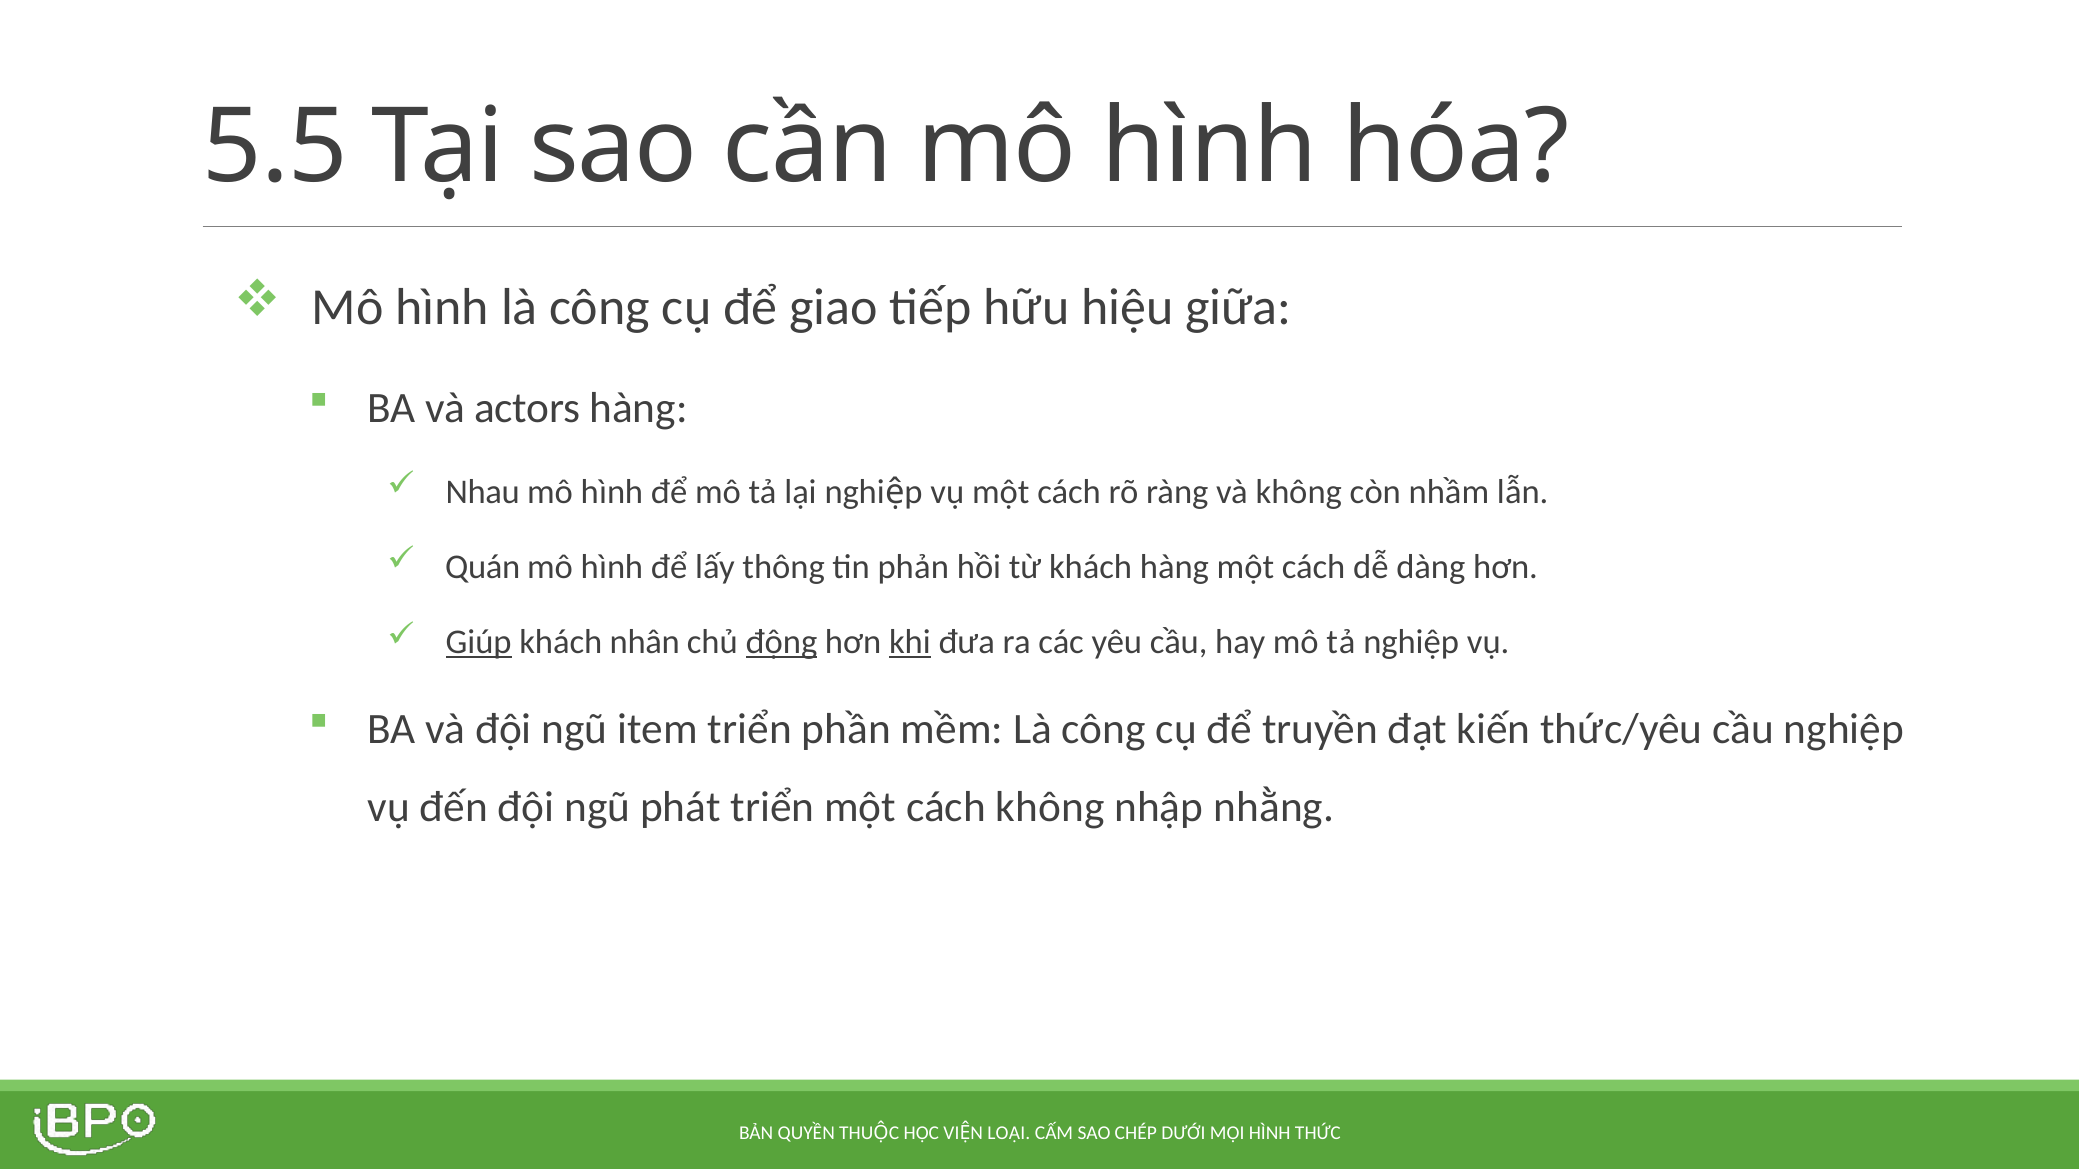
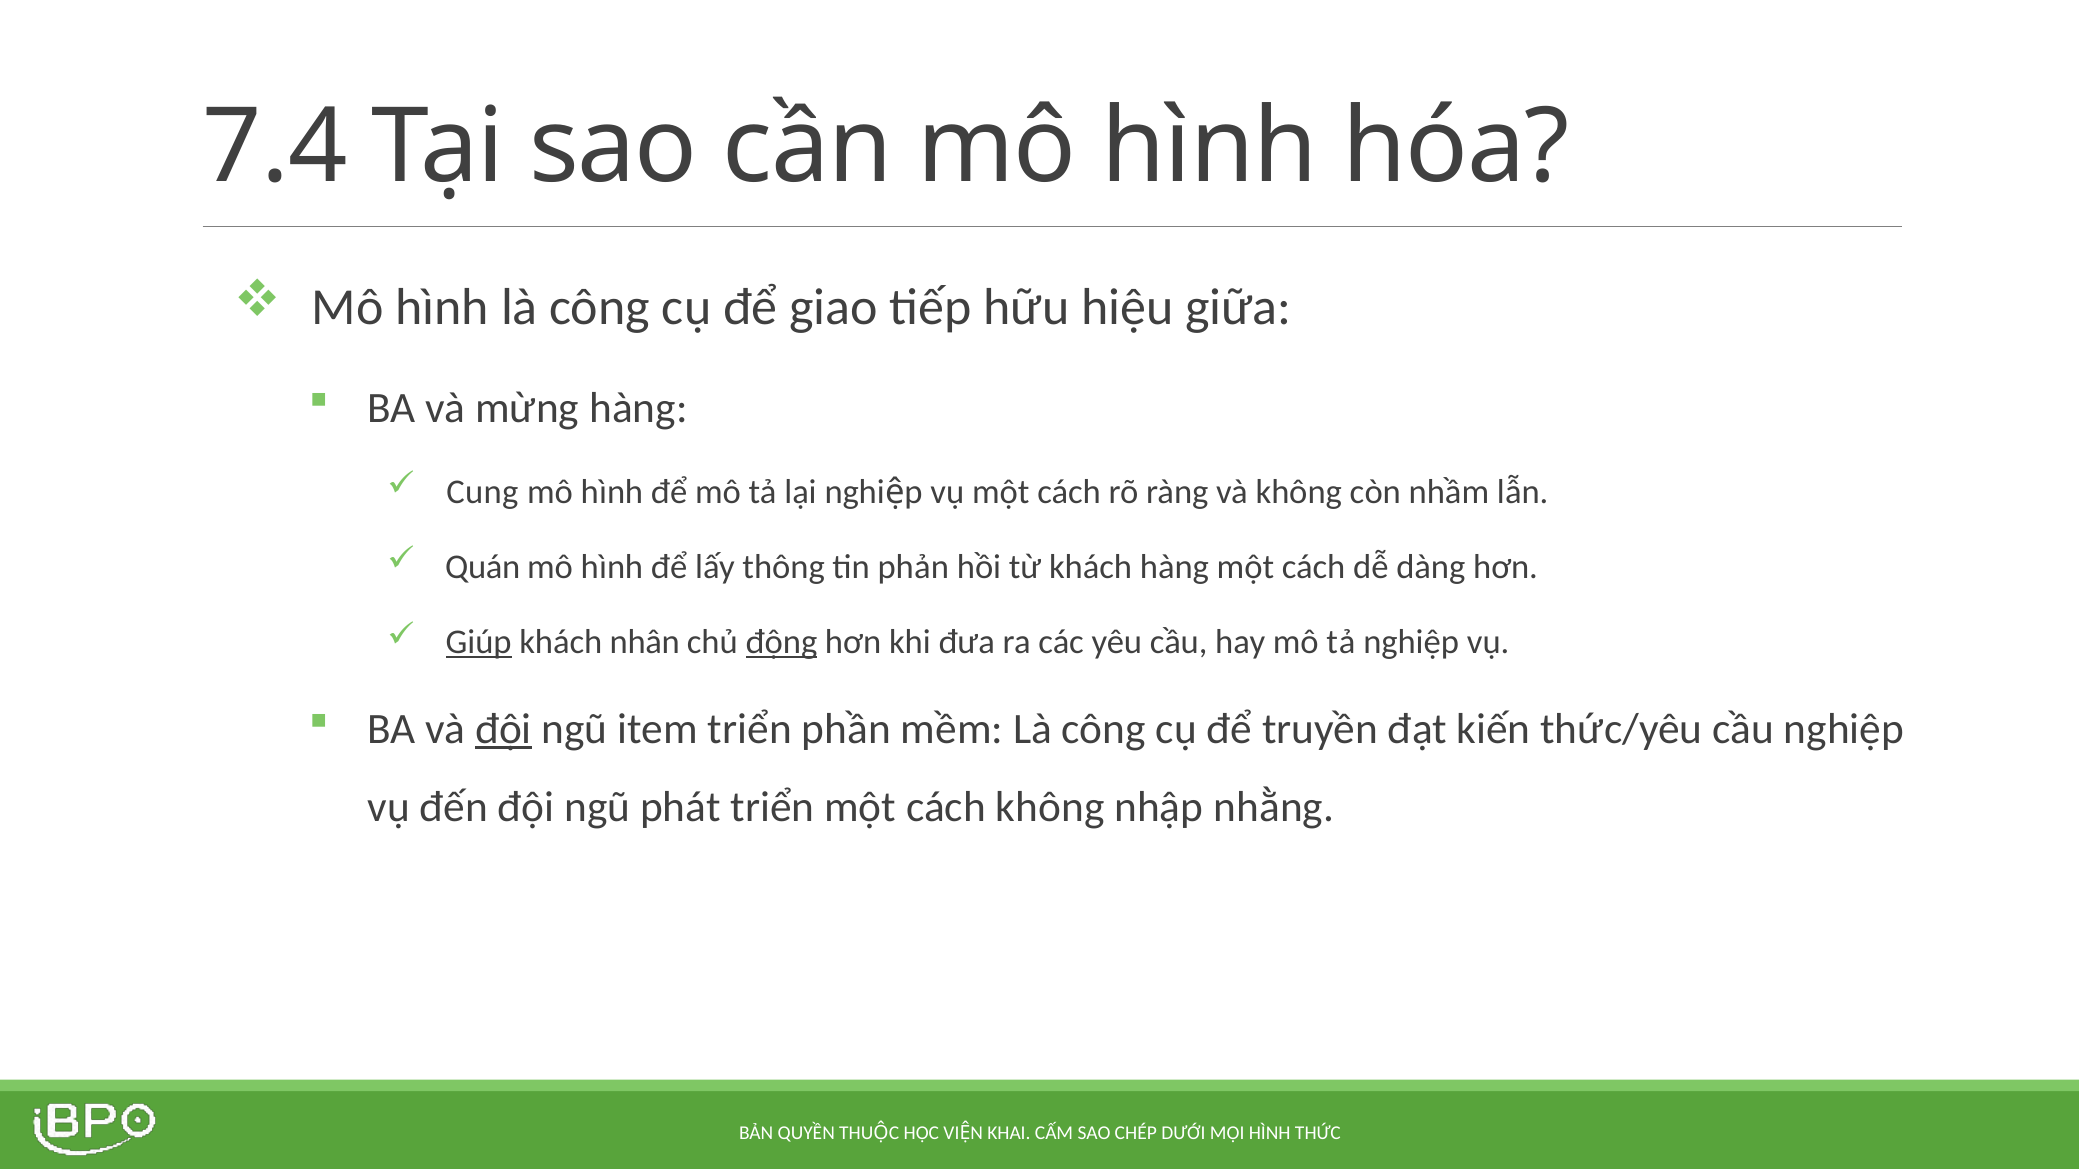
5.5: 5.5 -> 7.4 (275, 147)
actors: actors -> mừng (527, 408)
Nhau: Nhau -> Cung (482, 492)
khi underline: present -> none (910, 643)
đội underline: none -> present (503, 729)
LOẠI: LOẠI -> KHAI (1009, 1134)
